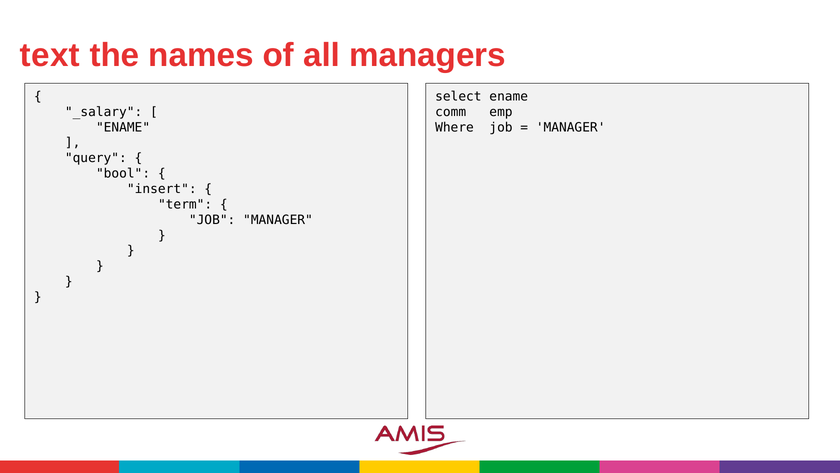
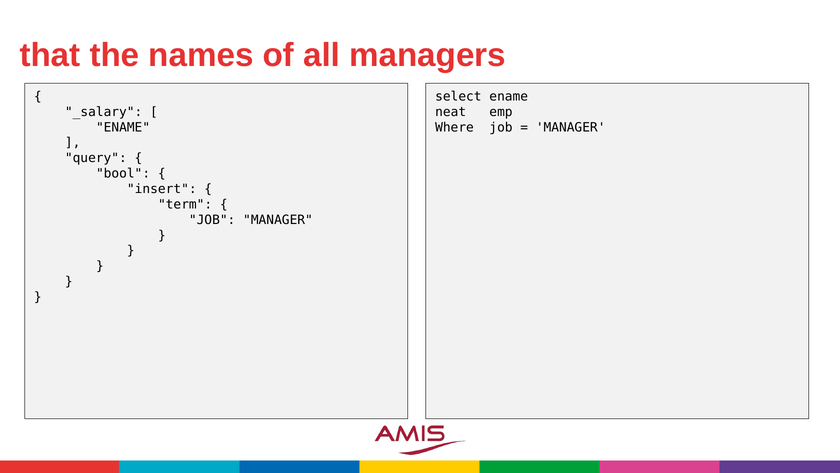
text: text -> that (50, 55)
comm: comm -> neat (451, 112)
